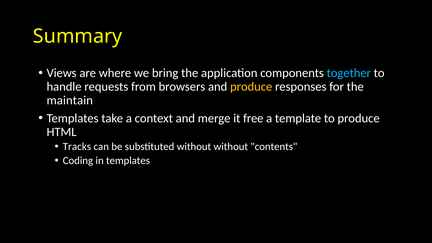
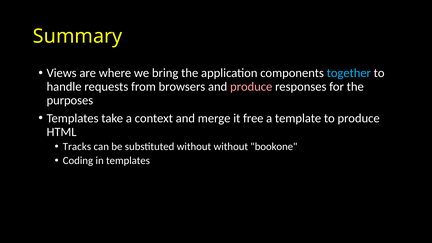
produce colour: yellow -> pink (251, 87)
maintain: maintain -> purposes (70, 100)
contents: contents -> bookone (274, 147)
